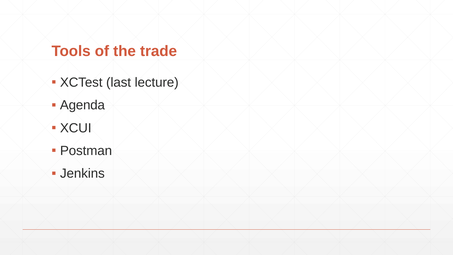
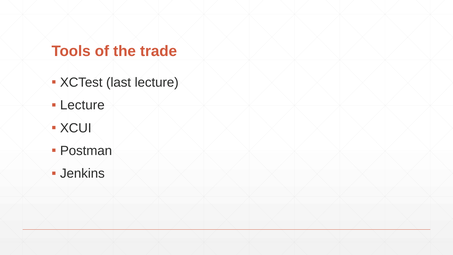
Agenda: Agenda -> Lecture (82, 105)
